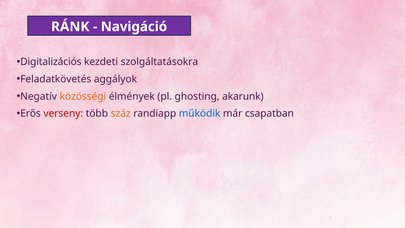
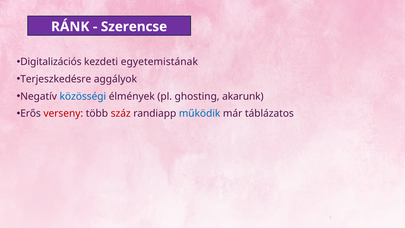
Navigáció: Navigáció -> Szerencse (134, 27)
szolgáltatásokra: szolgáltatásokra -> egyetemistának (159, 62)
Feladatkövetés: Feladatkövetés -> Terjeszkedésre (56, 79)
közösségi colour: orange -> blue (83, 96)
száz colour: orange -> red (121, 113)
csapatban: csapatban -> táblázatos (269, 113)
